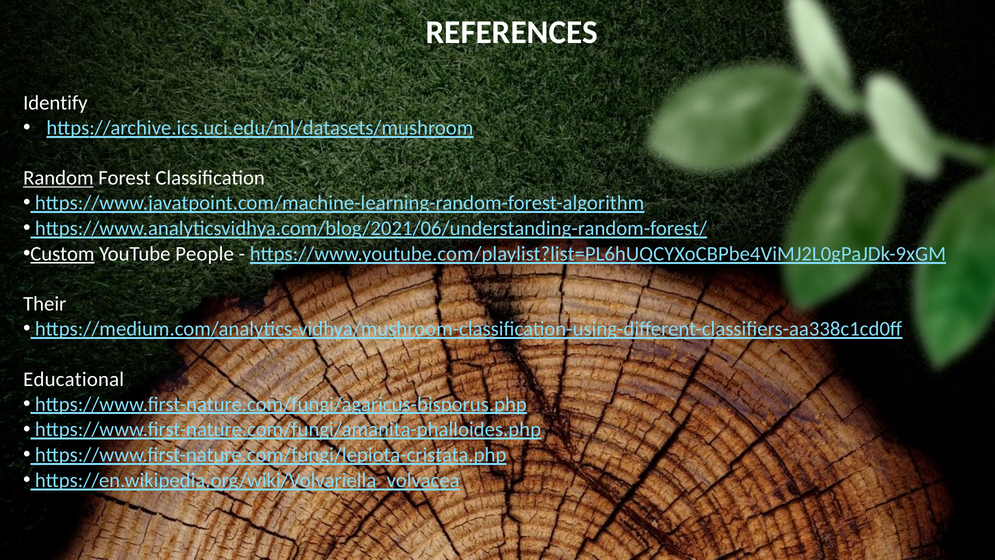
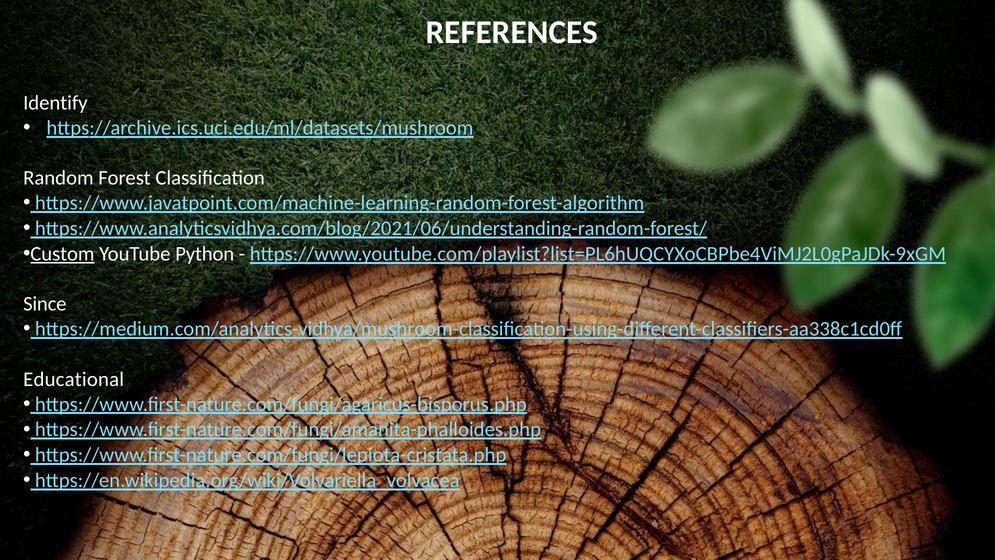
Random underline: present -> none (58, 178)
People: People -> Python (205, 254)
Their: Their -> Since (45, 304)
